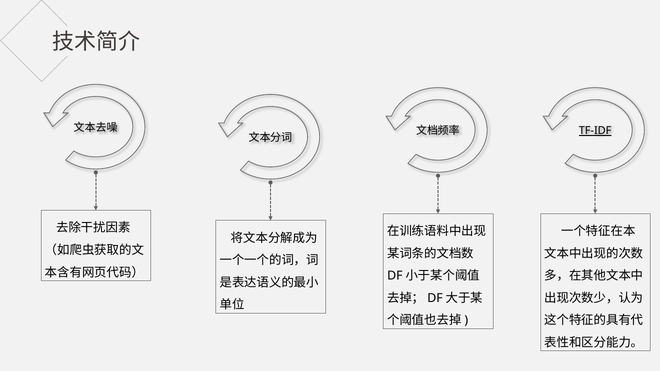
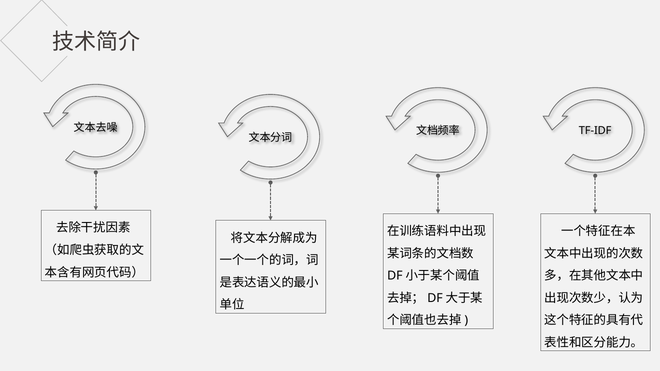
TF-IDF underline: present -> none (595, 131)
